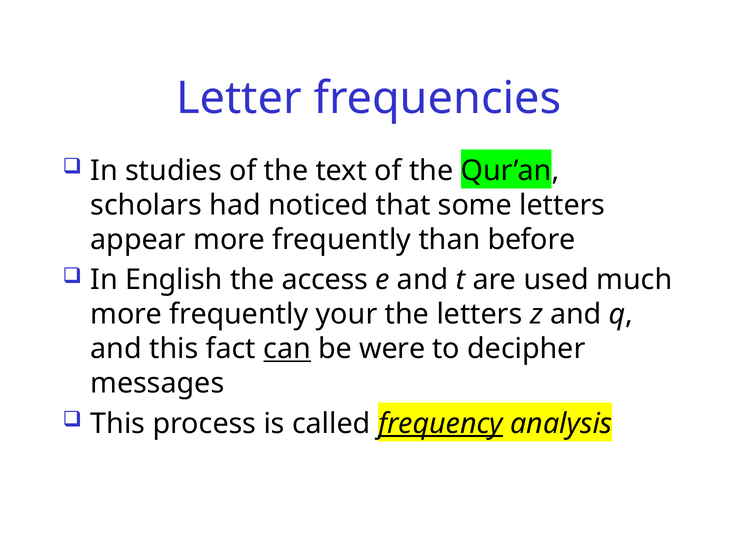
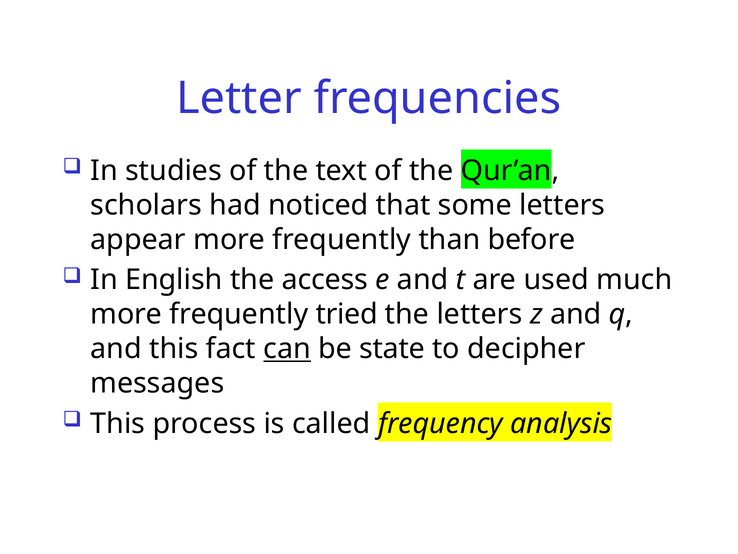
your: your -> tried (347, 314)
were: were -> state (392, 349)
frequency underline: present -> none (440, 423)
